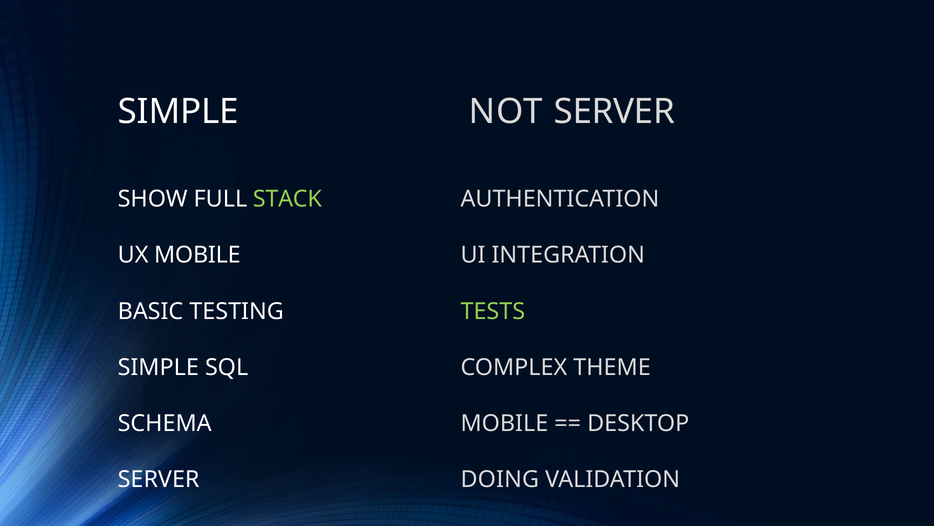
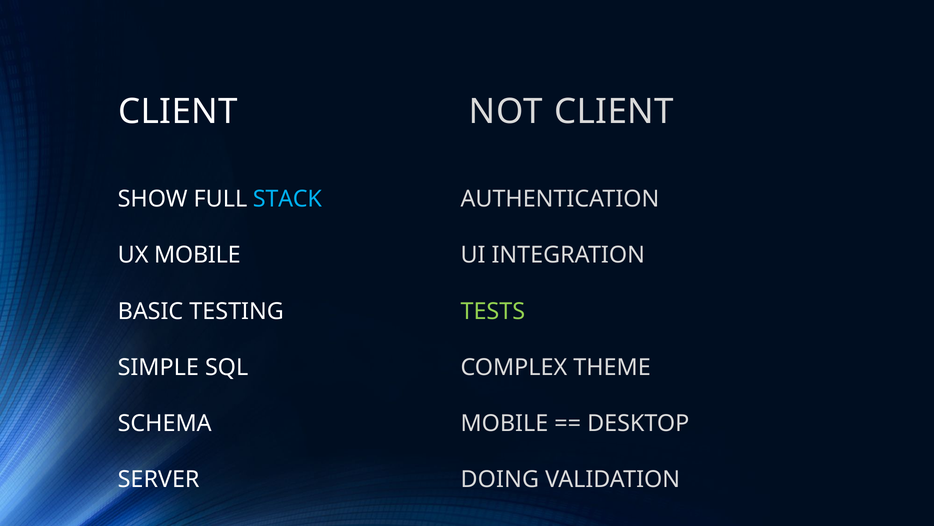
SIMPLE: SIMPLE -> CLIENT (178, 112)
NOT SERVER: SERVER -> CLIENT (614, 112)
STACK colour: light green -> light blue (287, 199)
